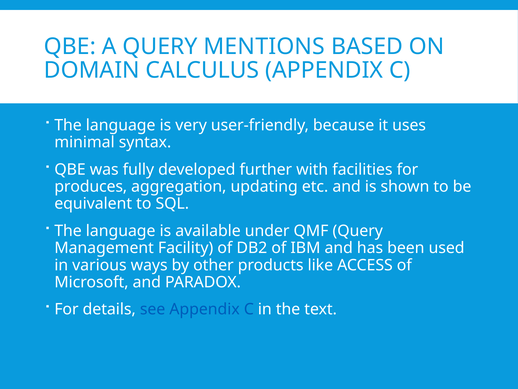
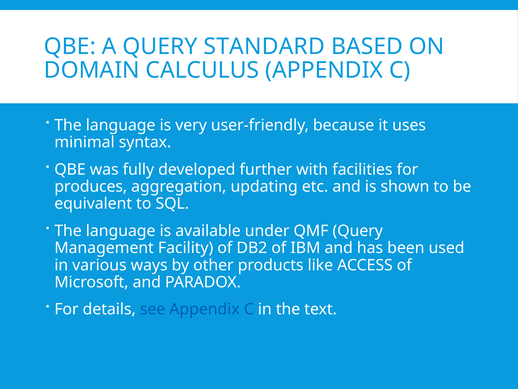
MENTIONS: MENTIONS -> STANDARD (264, 47)
